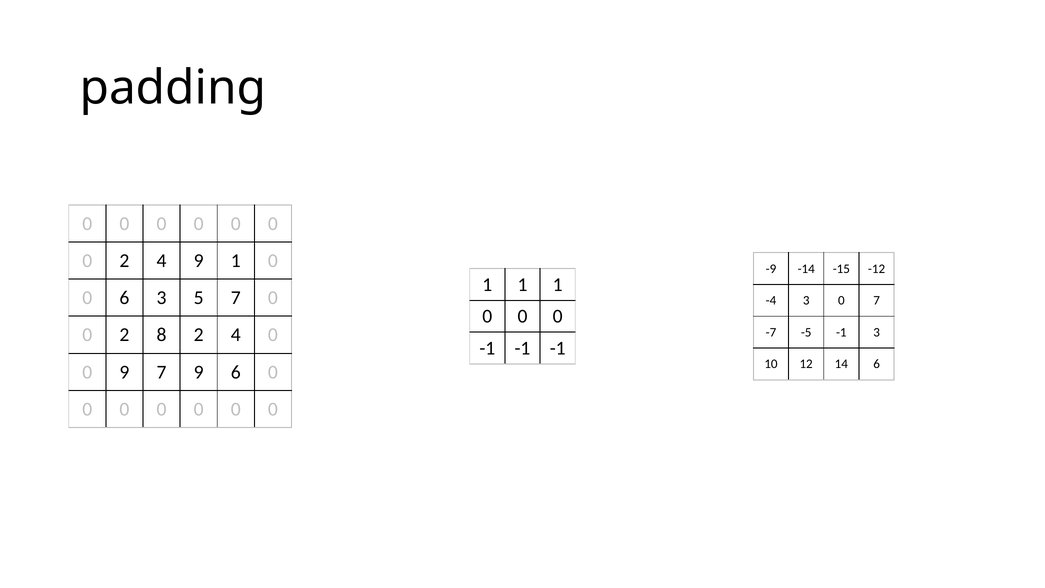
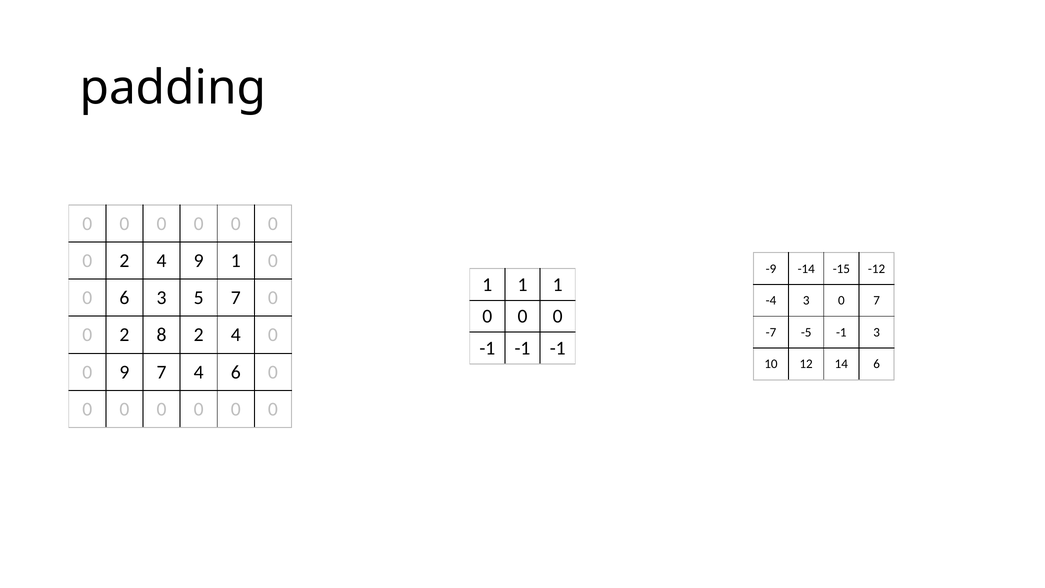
7 9: 9 -> 4 (199, 372)
